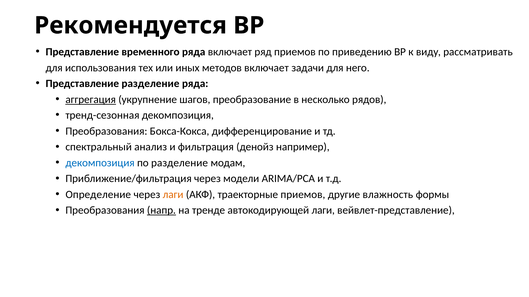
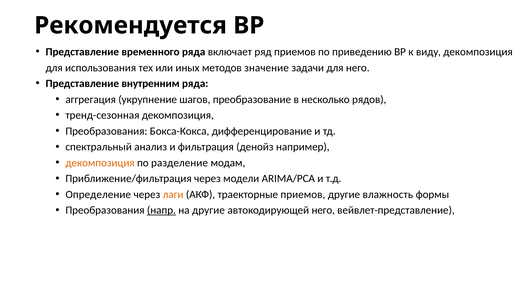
виду рассматривать: рассматривать -> декомпозиция (478, 52)
методов включает: включает -> значение (266, 68)
Представление разделение: разделение -> внутренним (151, 84)
аггрегация underline: present -> none (91, 100)
декомпозиция colour: blue -> orange (100, 163)
на тренде: тренде -> другие (209, 211)
автокодирующей лаги: лаги -> него (323, 211)
